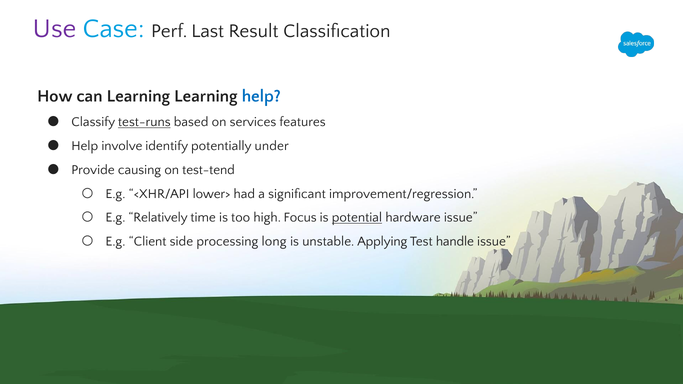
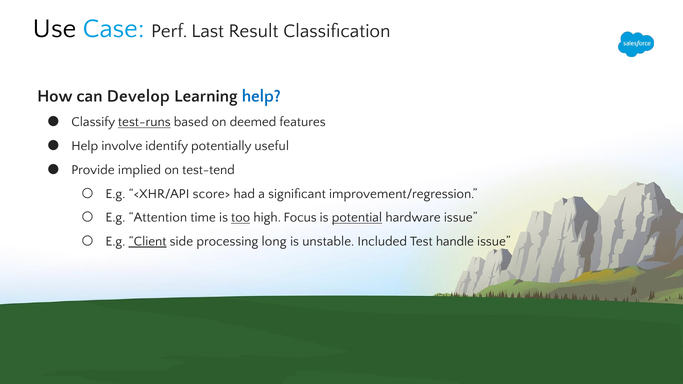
Use colour: purple -> black (55, 28)
can Learning: Learning -> Develop (138, 96)
services: services -> deemed (253, 122)
under: under -> useful (272, 146)
causing: causing -> implied (139, 170)
lower>: lower> -> score> (211, 194)
Relatively: Relatively -> Attention (158, 218)
too underline: none -> present (241, 218)
Client underline: none -> present (148, 242)
Applying: Applying -> Included (382, 242)
